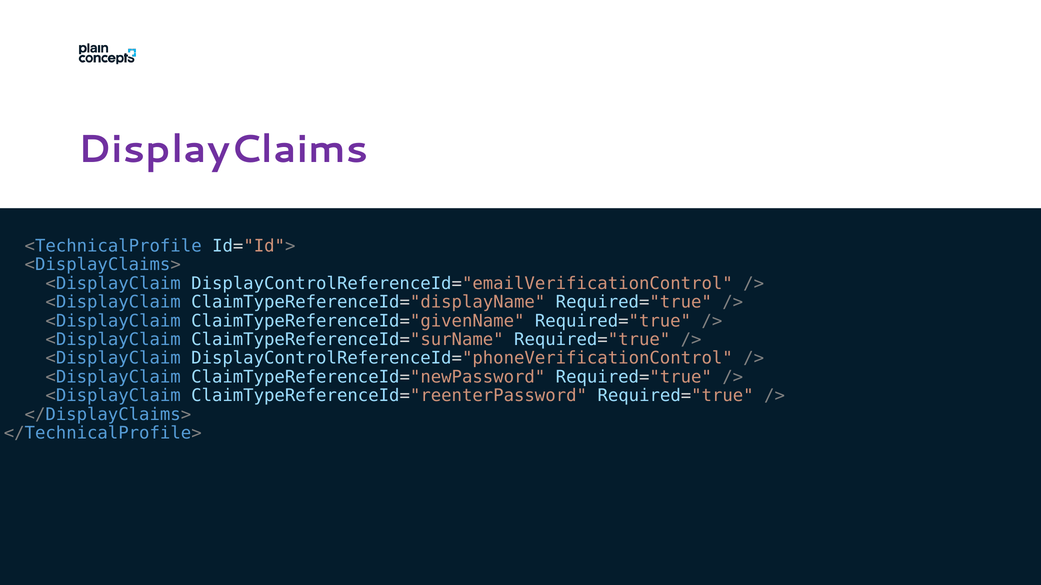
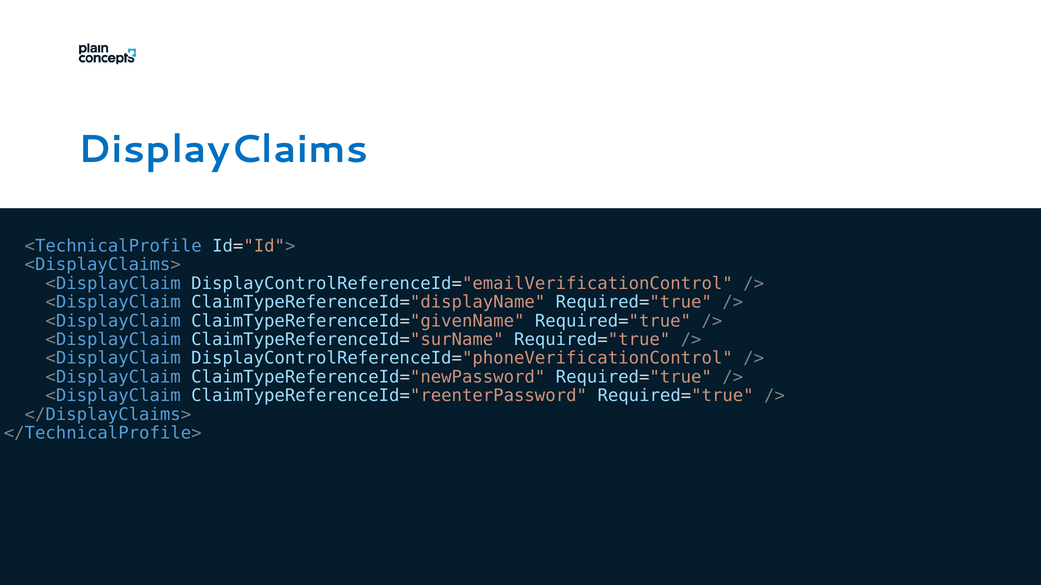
DisplayClaims colour: purple -> blue (223, 149)
